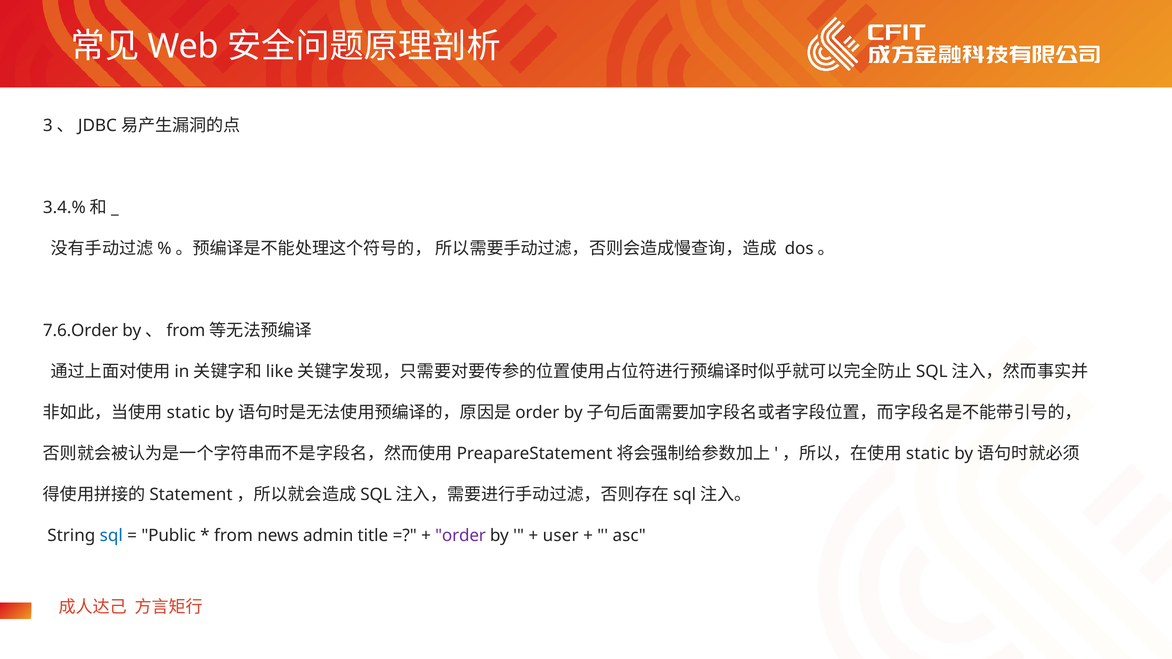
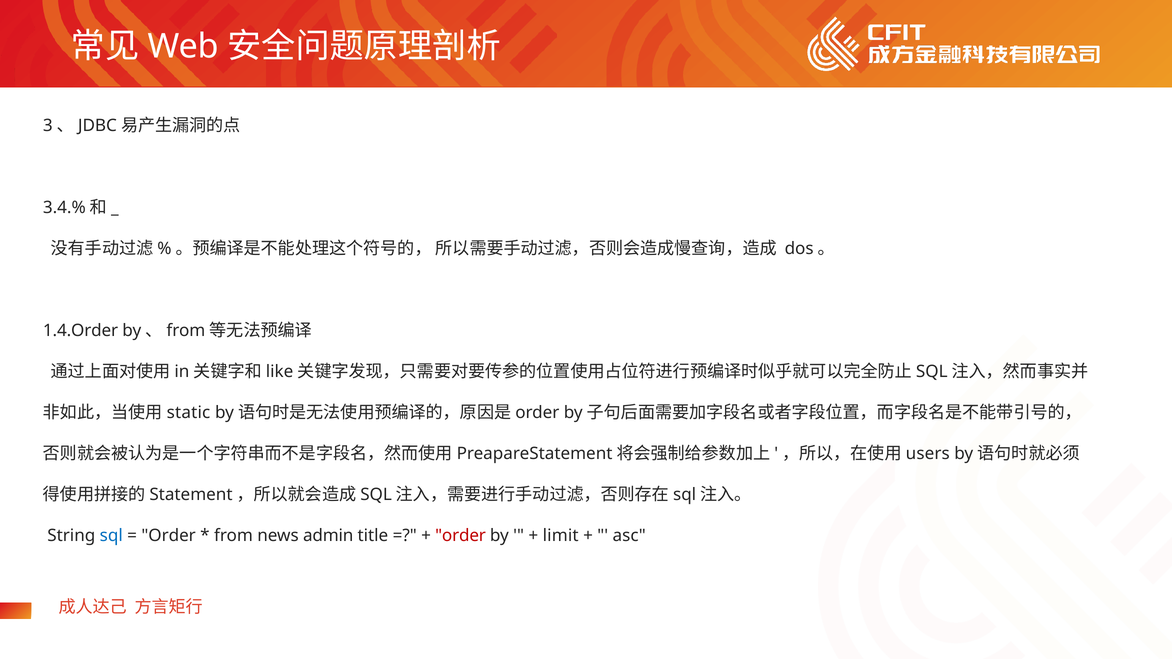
7.6.Order: 7.6.Order -> 1.4.Order (81, 331)
static: static -> users (928, 454)
Public: Public -> Order (169, 536)
order colour: purple -> red (461, 536)
user: user -> limit (561, 536)
